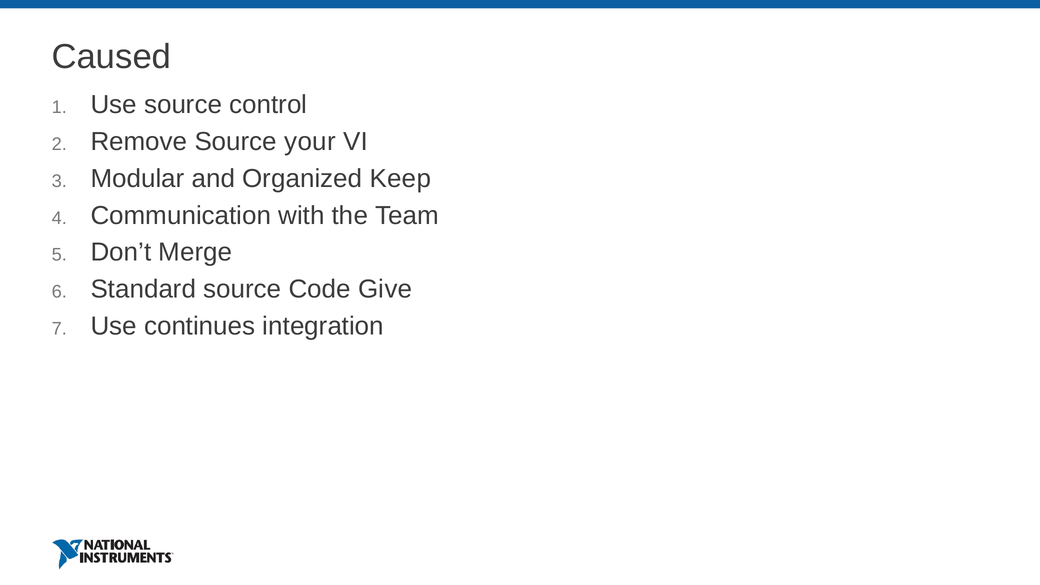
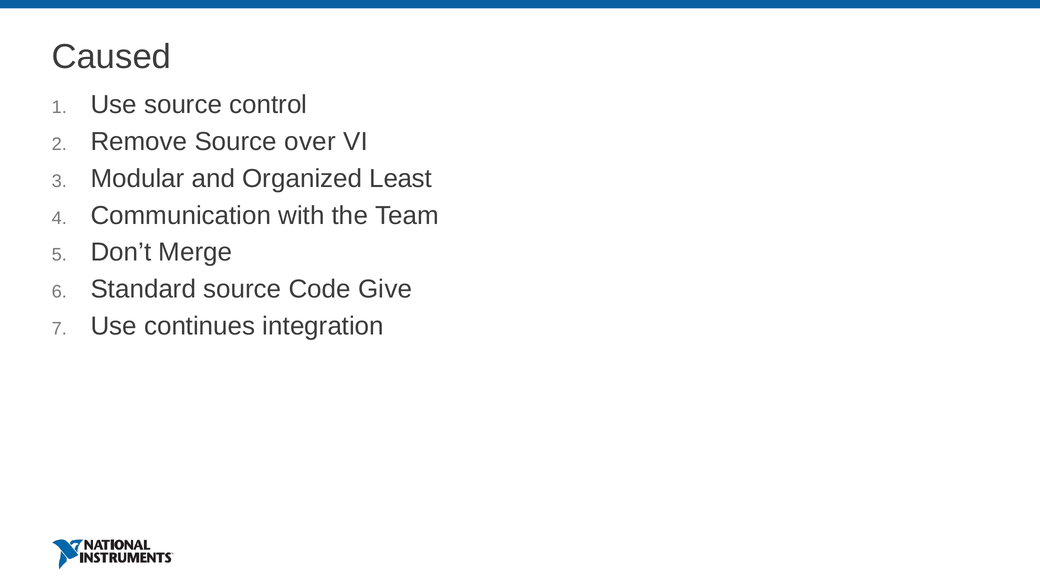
your: your -> over (310, 141)
Keep: Keep -> Least (401, 178)
